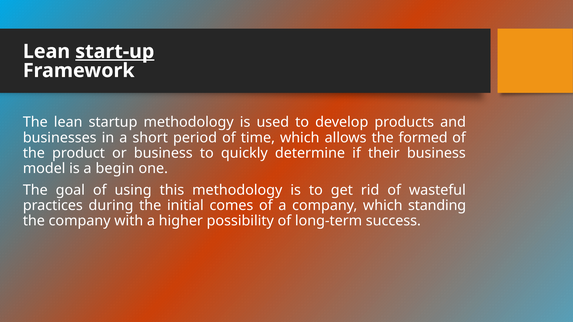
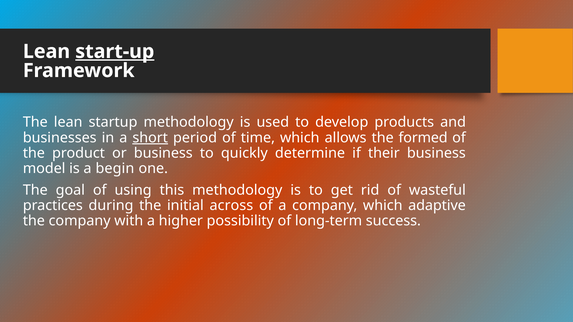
short underline: none -> present (150, 138)
comes: comes -> across (231, 206)
standing: standing -> adaptive (437, 206)
